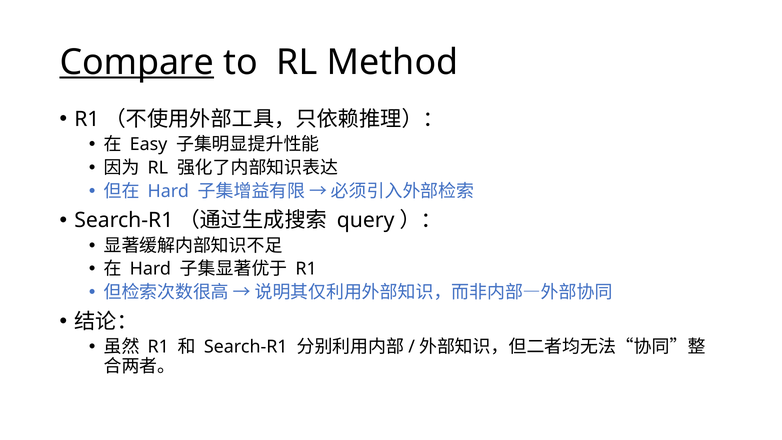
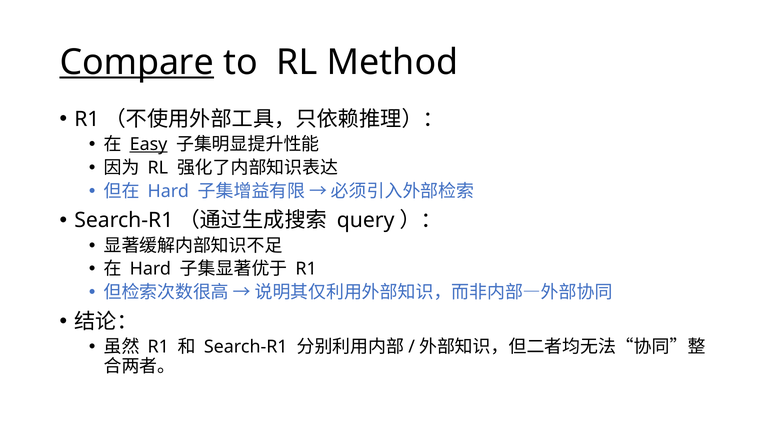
Easy underline: none -> present (149, 144)
